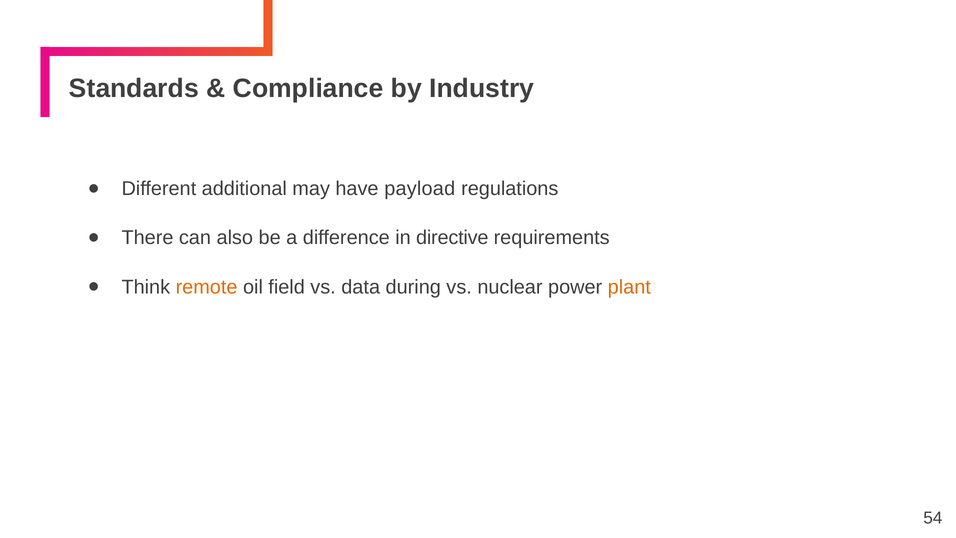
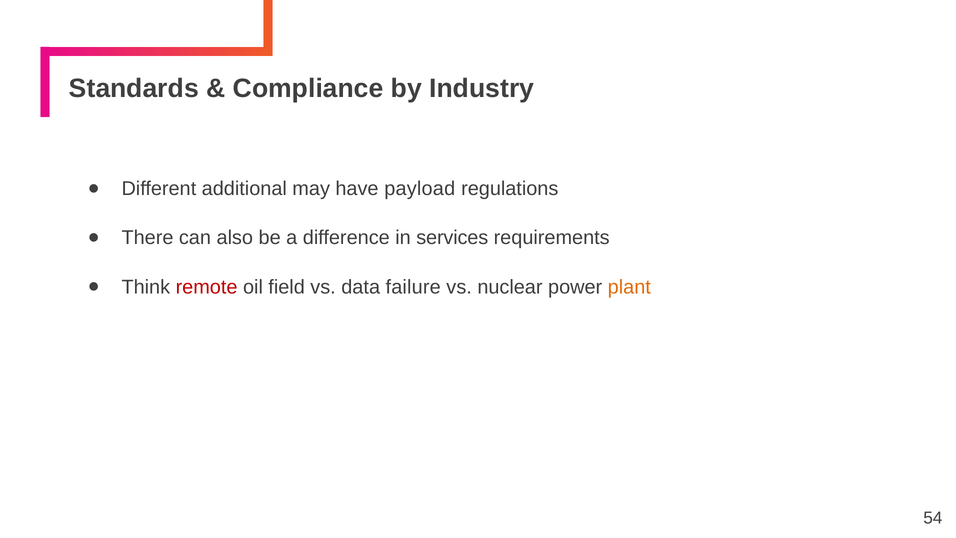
directive: directive -> services (452, 238)
remote colour: orange -> red (207, 287)
during: during -> failure (413, 287)
